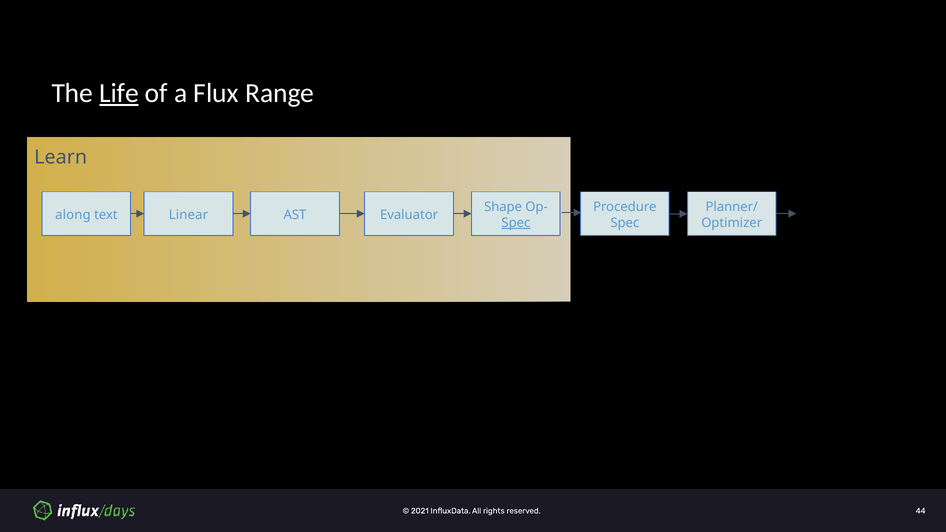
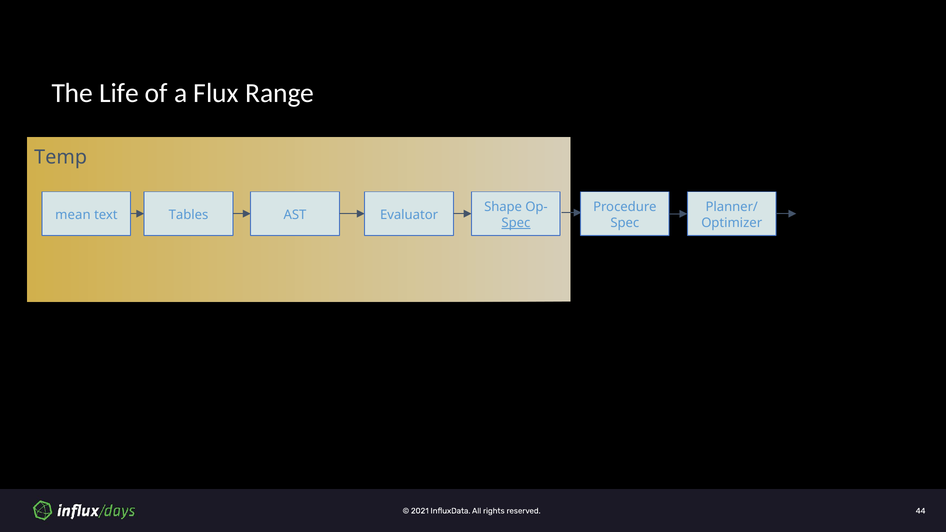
Life underline: present -> none (119, 93)
Learn: Learn -> Temp (61, 157)
along: along -> mean (73, 215)
Linear: Linear -> Tables (189, 215)
